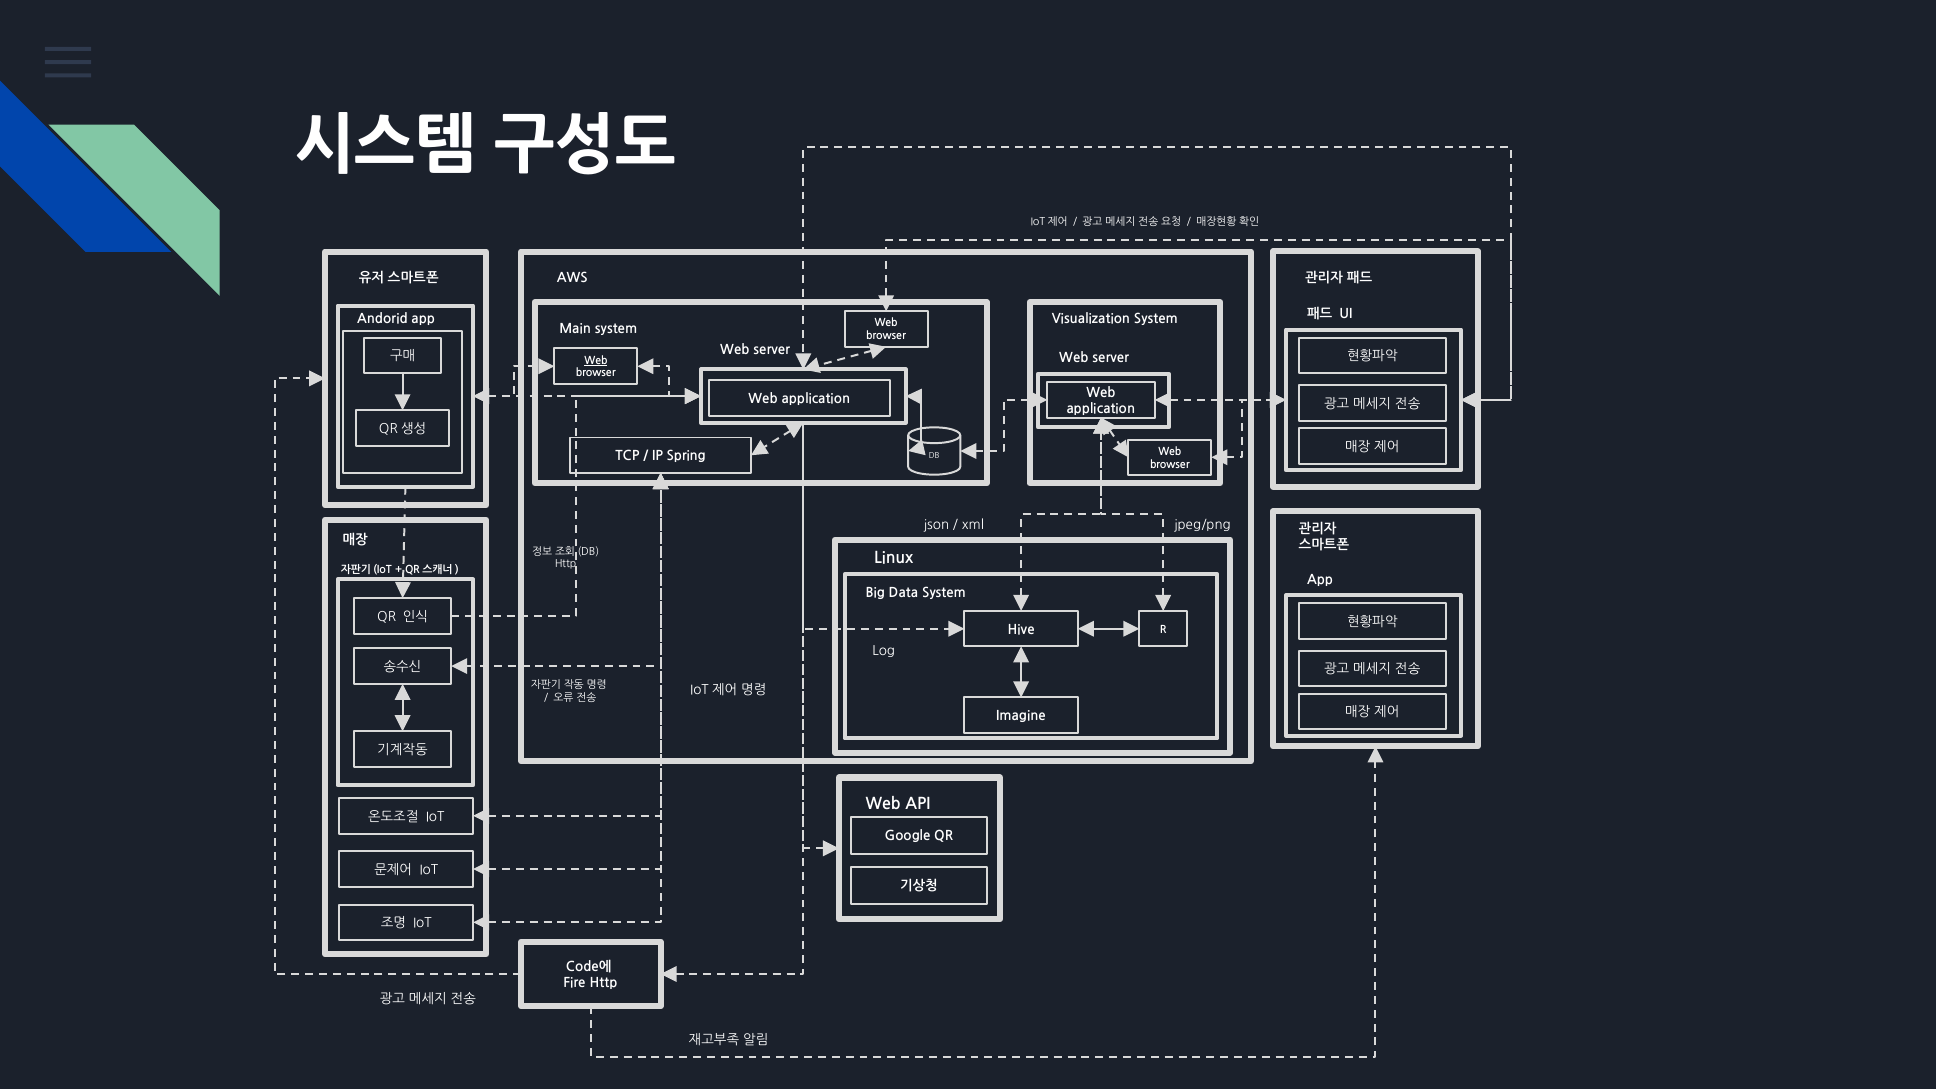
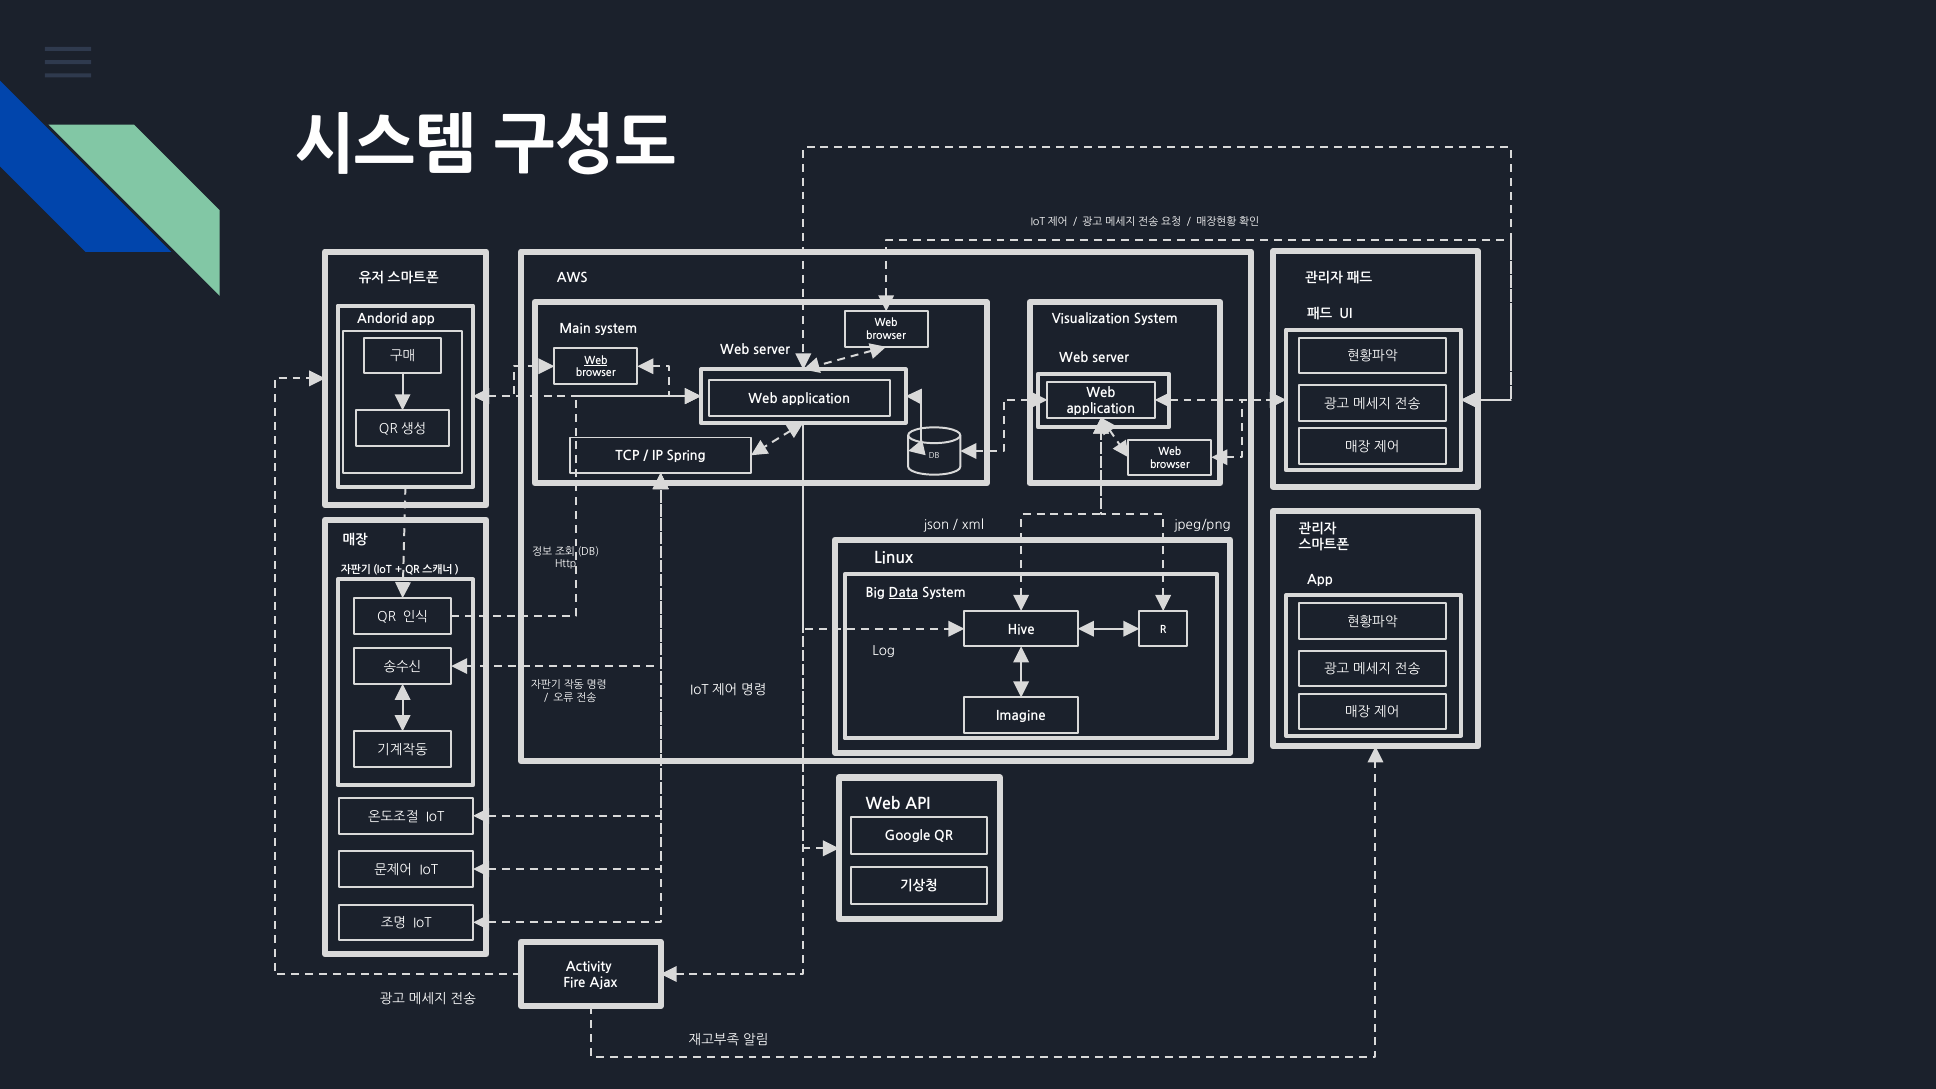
Data underline: none -> present (903, 593)
Code에: Code에 -> Activity (589, 967)
Fire Http: Http -> Ajax (604, 983)
